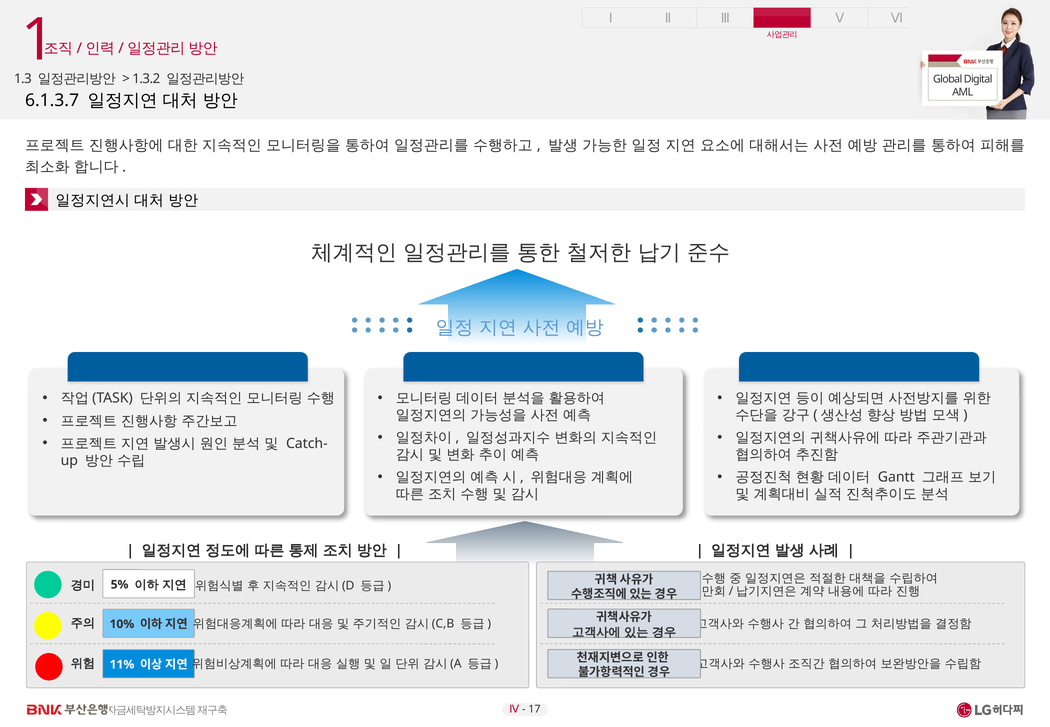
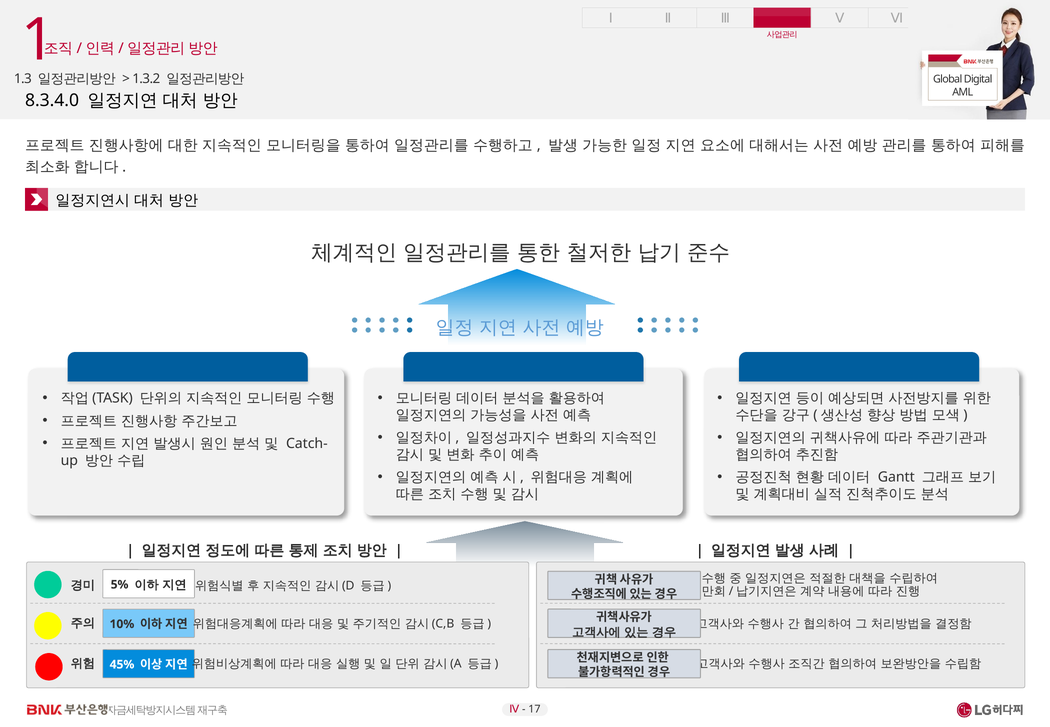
6.1.3.7: 6.1.3.7 -> 8.3.4.0 (52, 100)
11%: 11% -> 45% (122, 664)
